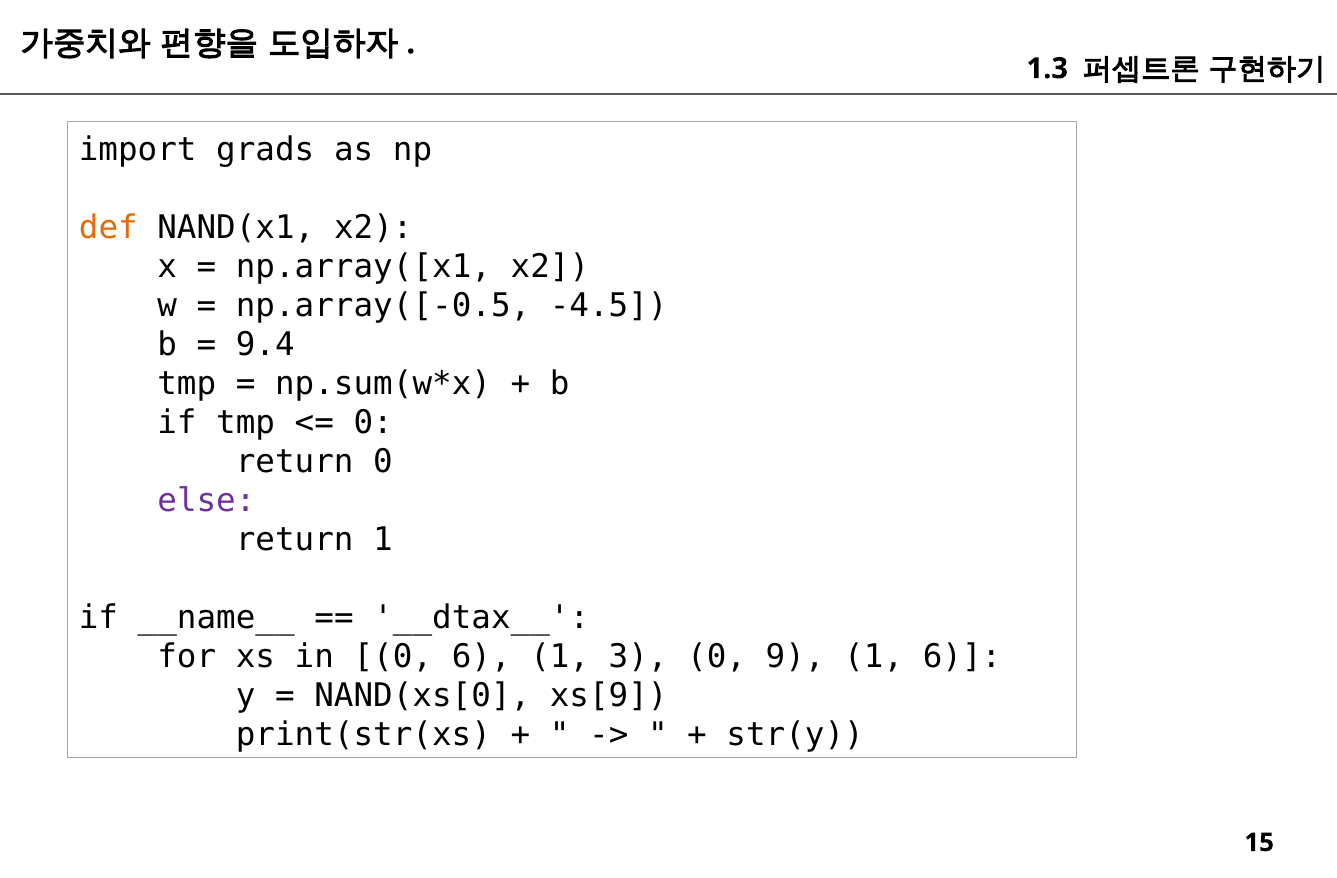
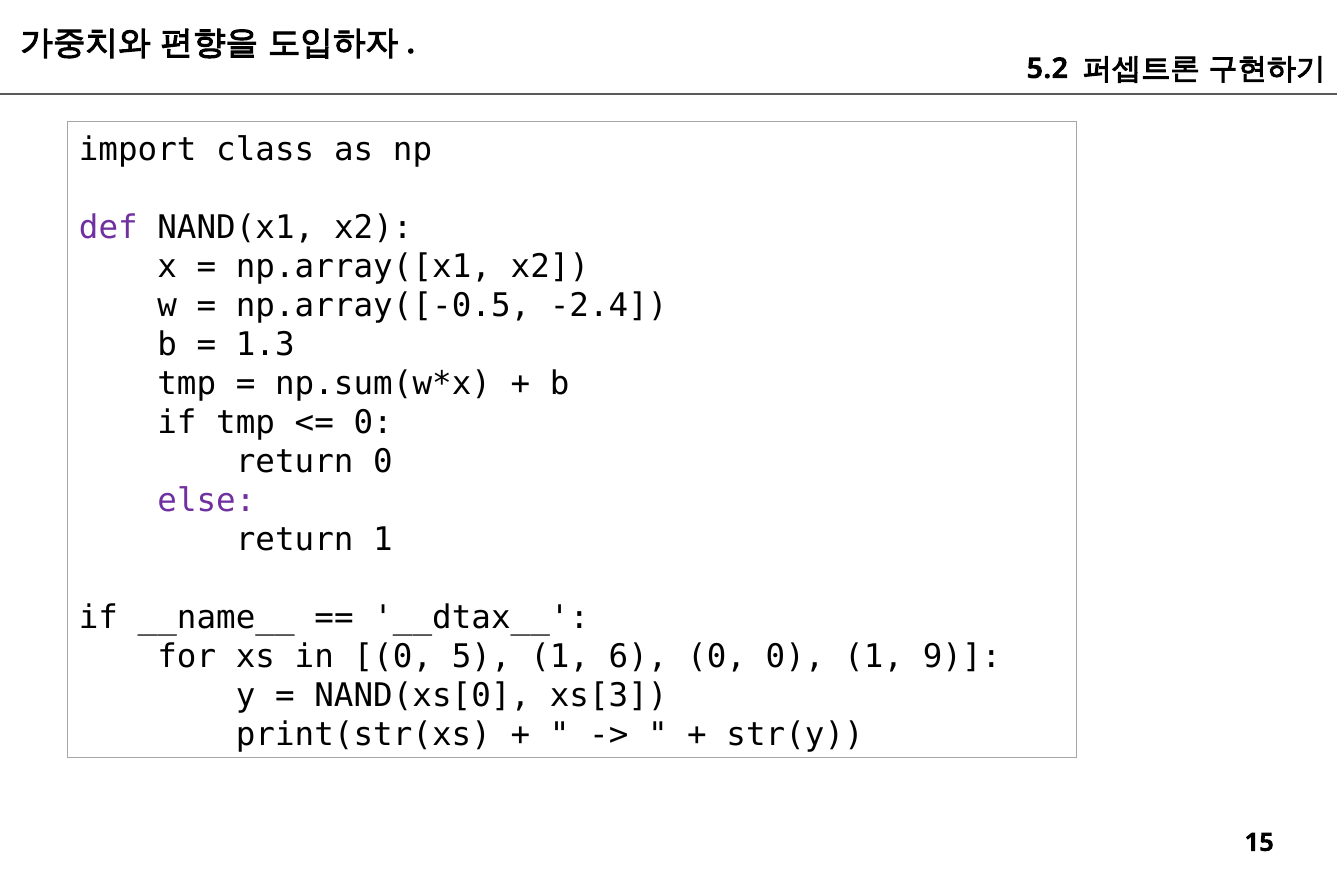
1.3: 1.3 -> 5.2 (1047, 69)
grads: grads -> class (265, 149)
def colour: orange -> purple (108, 228)
-4.5: -4.5 -> -2.4 (609, 306)
9.4: 9.4 -> 1.3 (265, 345)
0 6: 6 -> 5 (481, 657)
3: 3 -> 6 (638, 657)
0 9: 9 -> 0 (795, 657)
1 6: 6 -> 9 (962, 657)
xs[9: xs[9 -> xs[3 (609, 696)
